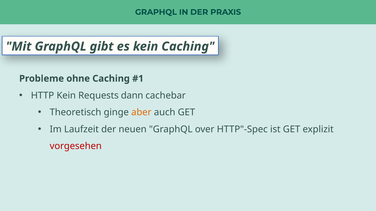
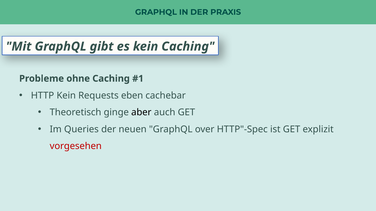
dann: dann -> eben (132, 96)
aber colour: orange -> black (141, 113)
Laufzeit: Laufzeit -> Queries (81, 130)
